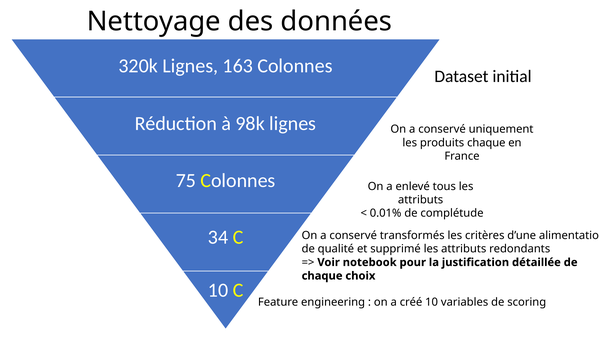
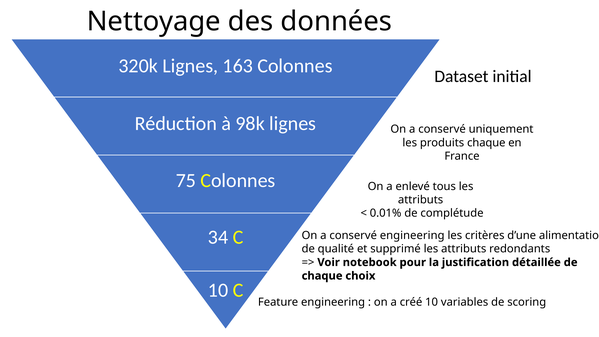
conservé transformés: transformés -> engineering (412, 235)
